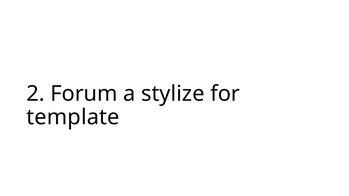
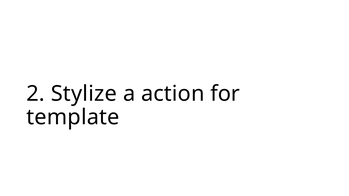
Forum: Forum -> Stylize (84, 94)
stylize: stylize -> action (173, 94)
